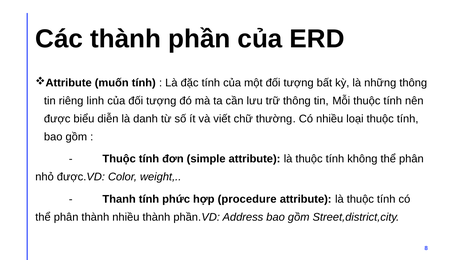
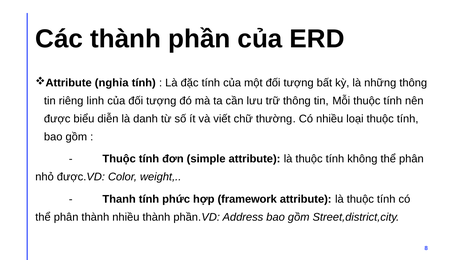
muốn: muốn -> nghỉa (112, 83)
procedure: procedure -> framework (247, 200)
